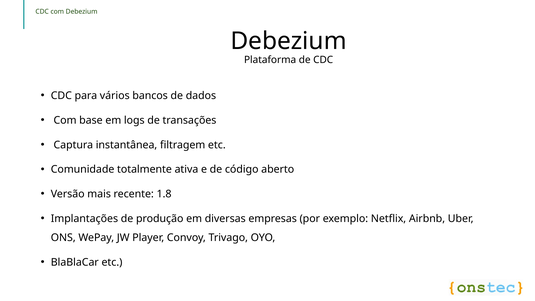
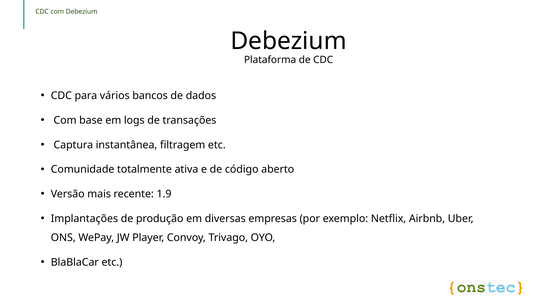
1.8: 1.8 -> 1.9 (164, 194)
